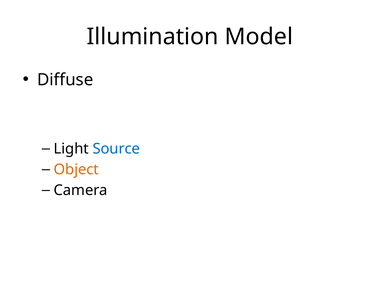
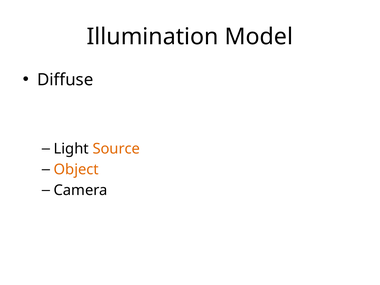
Source colour: blue -> orange (116, 149)
